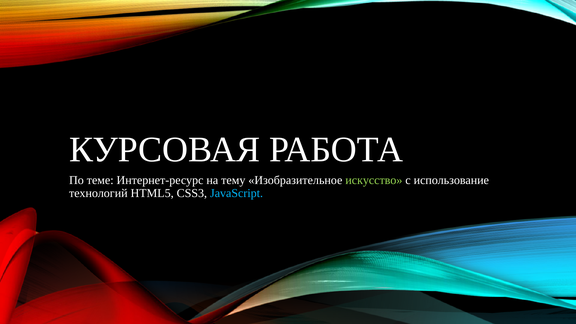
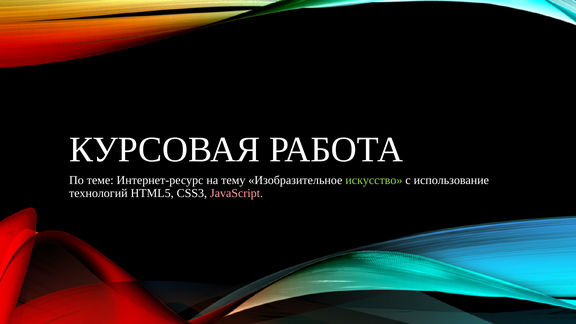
JavaScript colour: light blue -> pink (237, 193)
